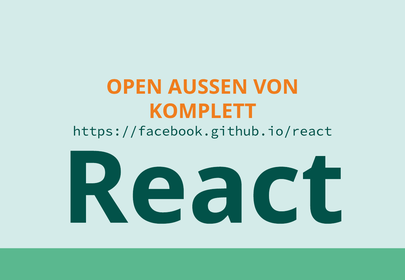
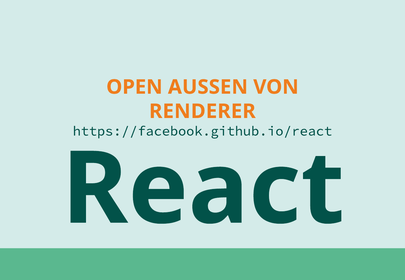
KOMPLETT: KOMPLETT -> RENDERER (202, 111)
